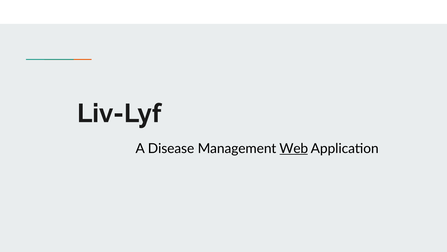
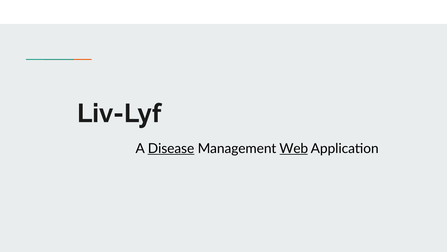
Disease underline: none -> present (171, 148)
